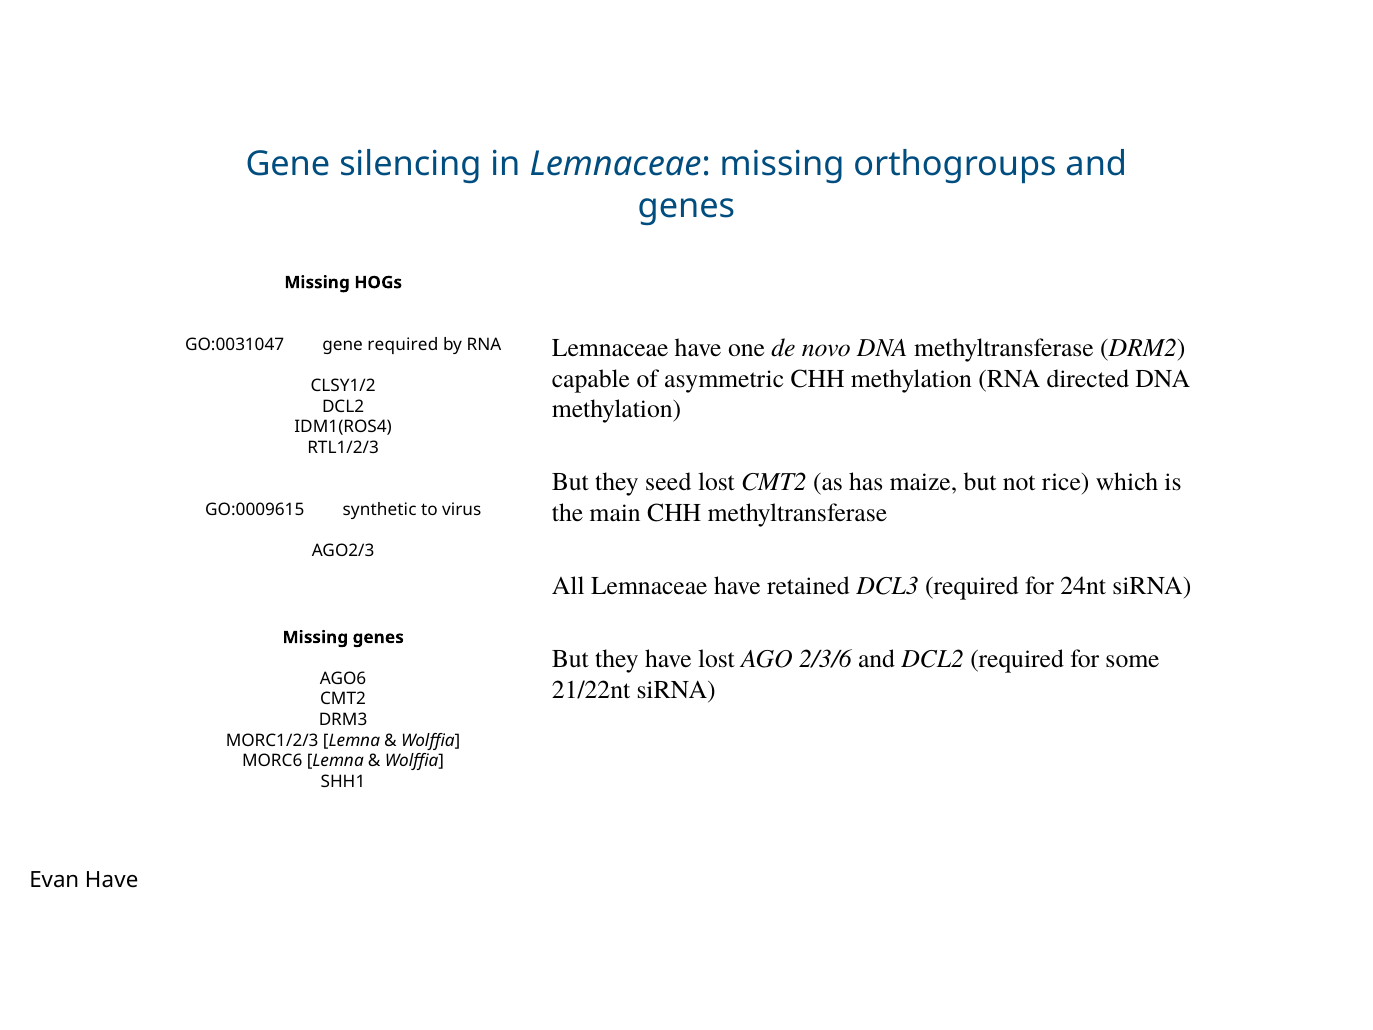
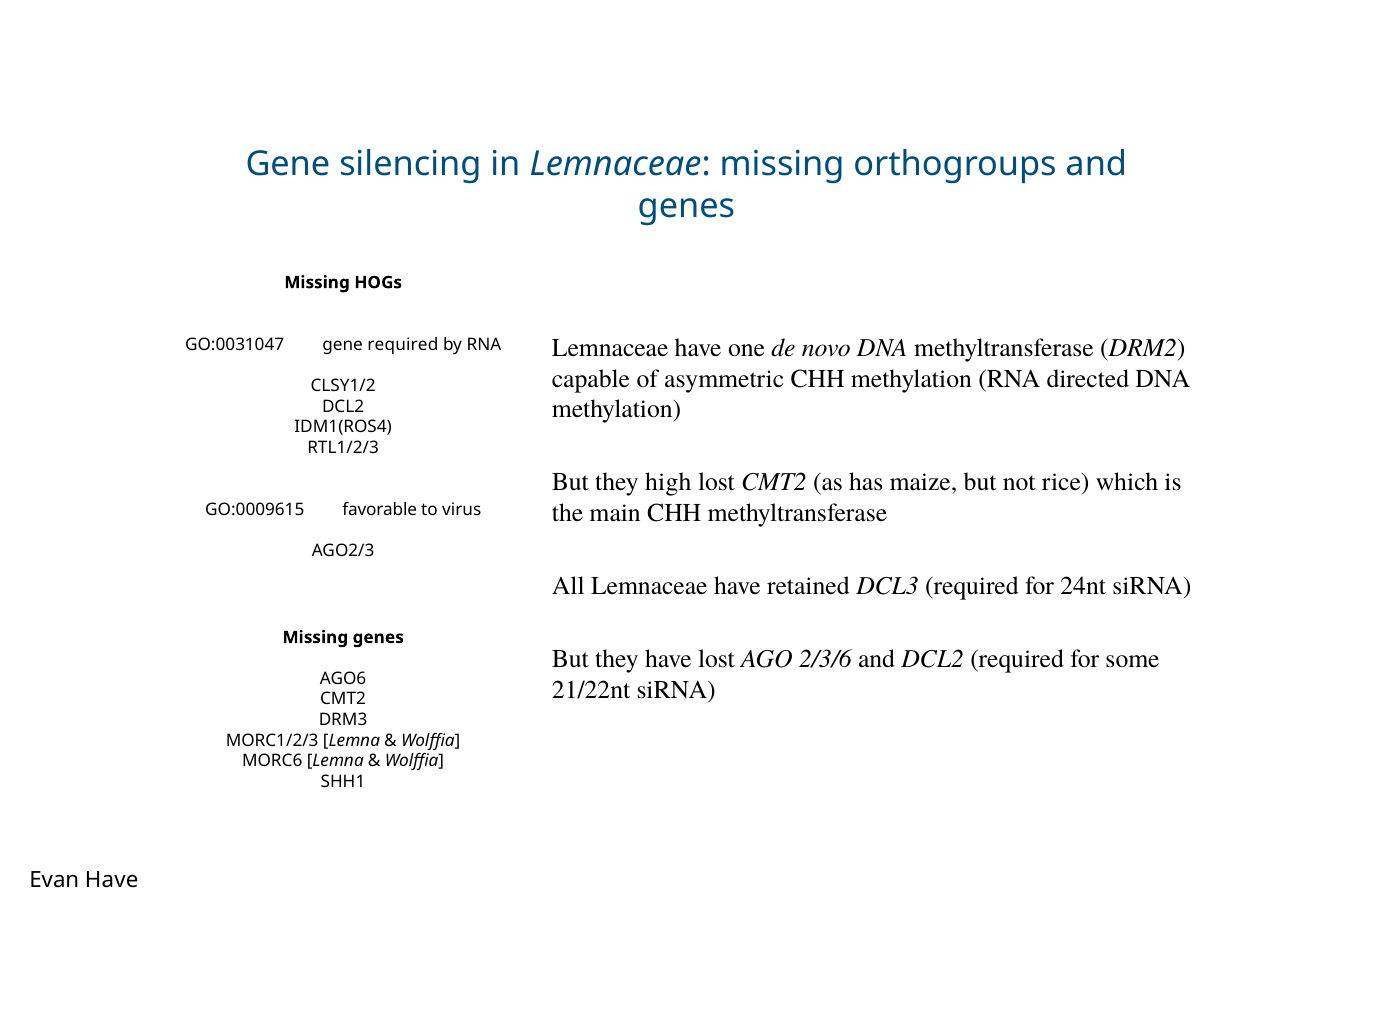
seed: seed -> high (668, 482)
synthetic: synthetic -> favorable (380, 510)
